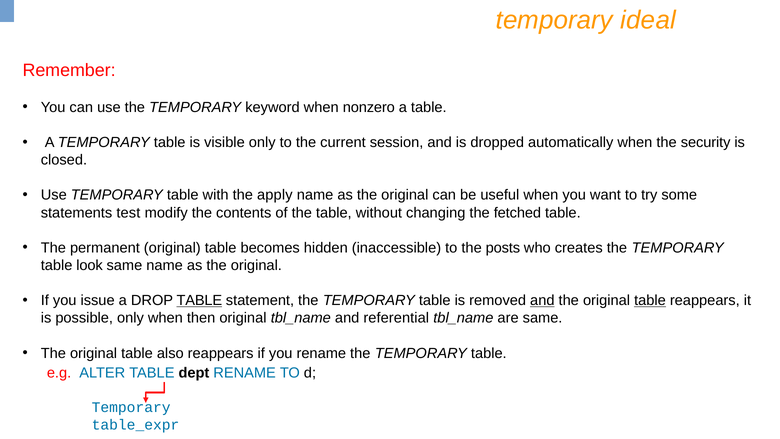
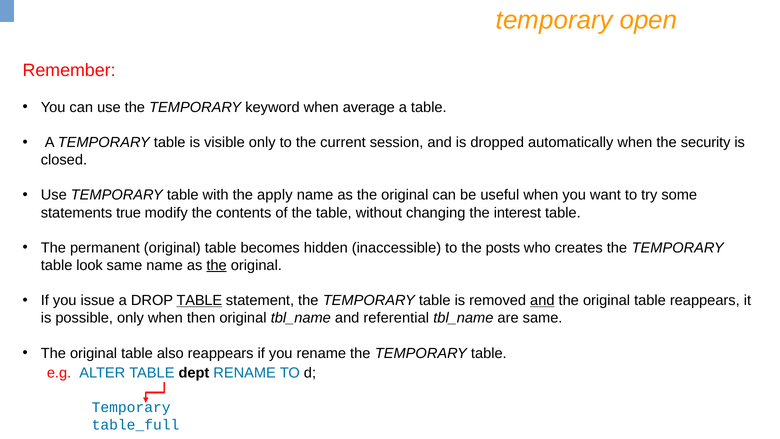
ideal: ideal -> open (648, 20)
nonzero: nonzero -> average (369, 107)
test: test -> true (129, 213)
fetched: fetched -> interest (517, 213)
the underline: none -> present (217, 265)
table underline: present -> none (650, 300)
table_expr: table_expr -> table_full (136, 425)
